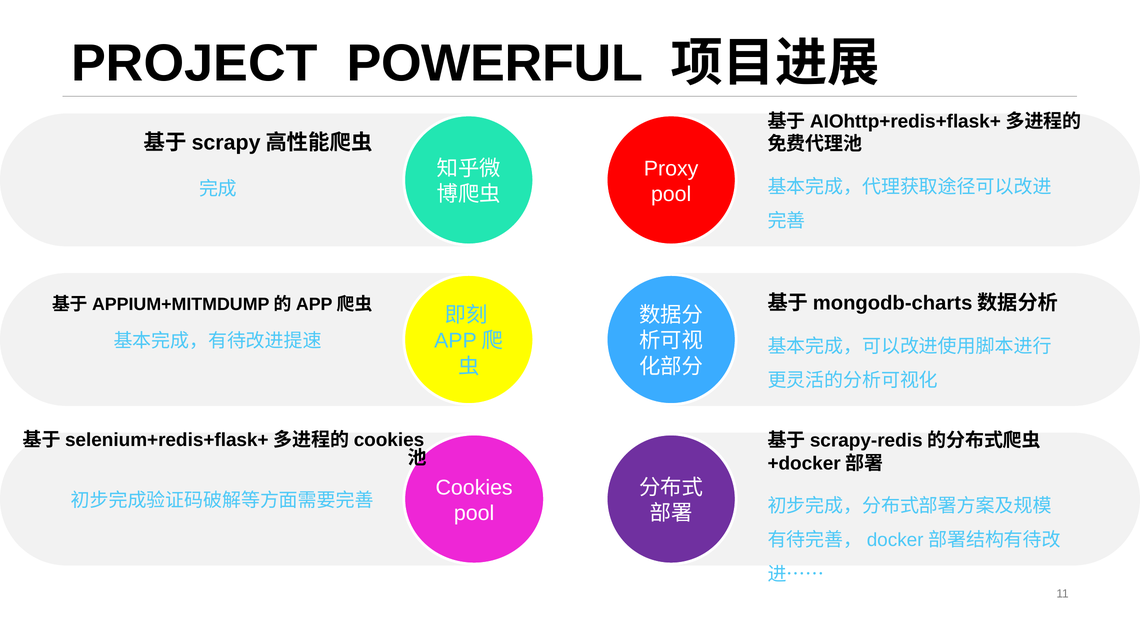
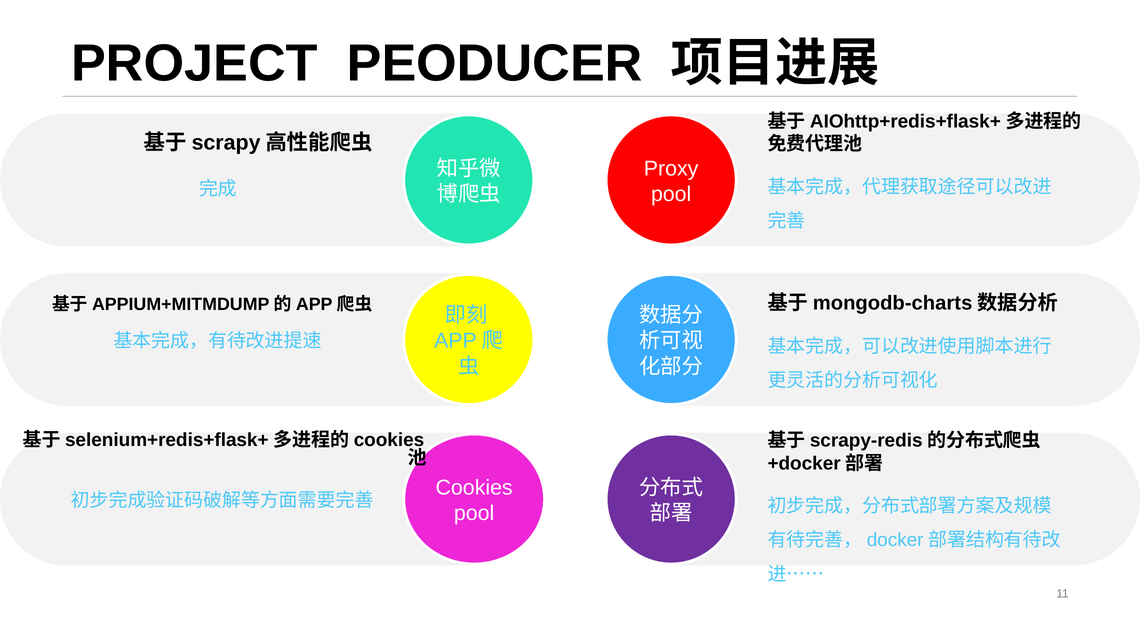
POWERFUL: POWERFUL -> PEODUCER (495, 63)
